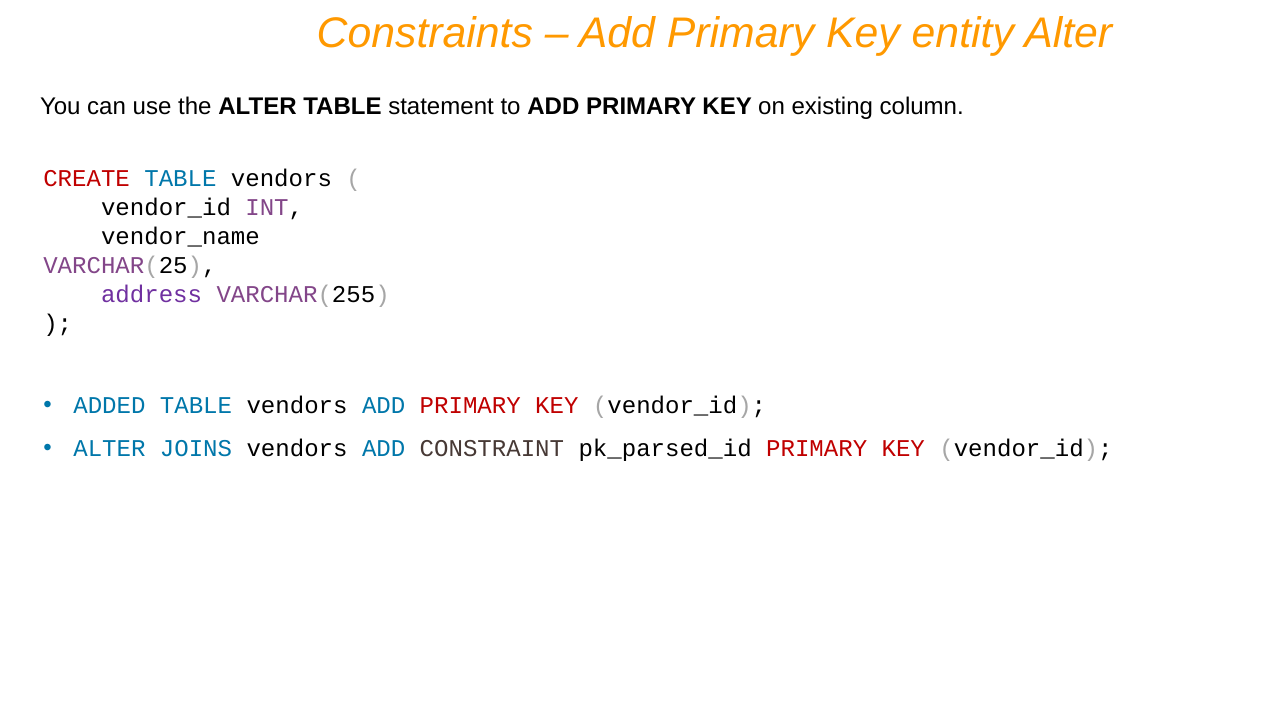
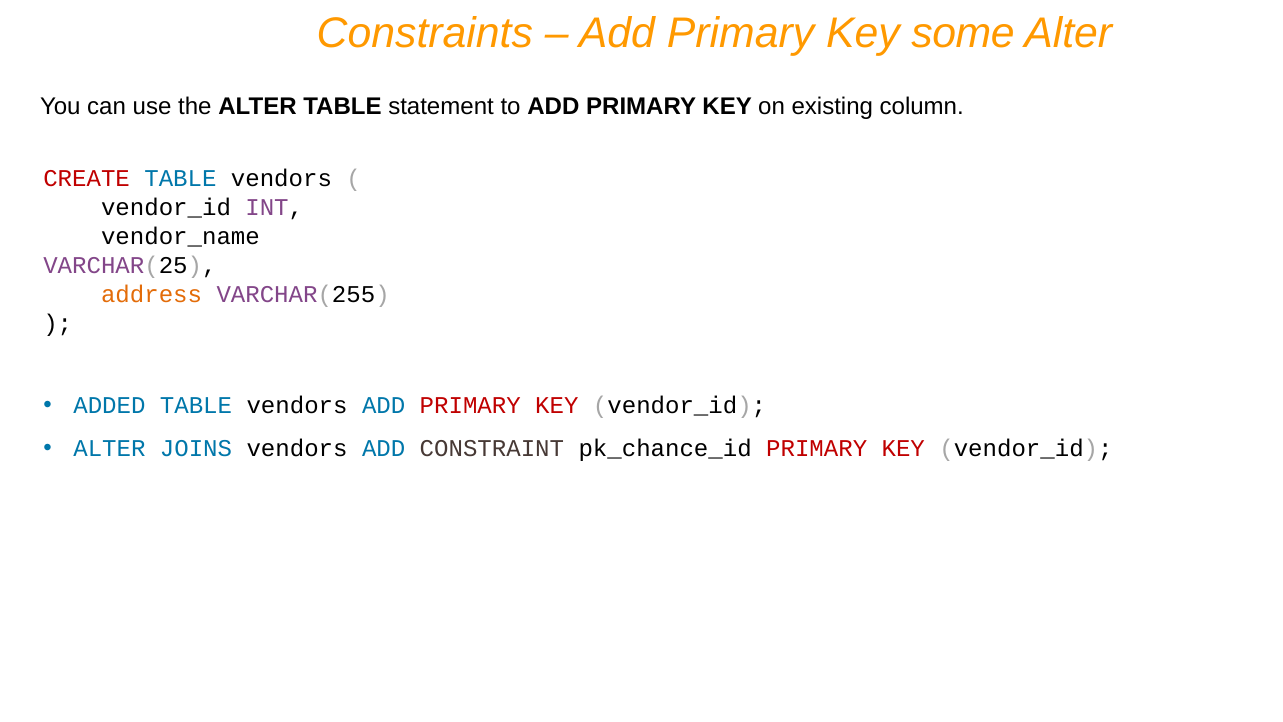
entity: entity -> some (963, 33)
address colour: purple -> orange (152, 294)
pk_parsed_id: pk_parsed_id -> pk_chance_id (665, 449)
